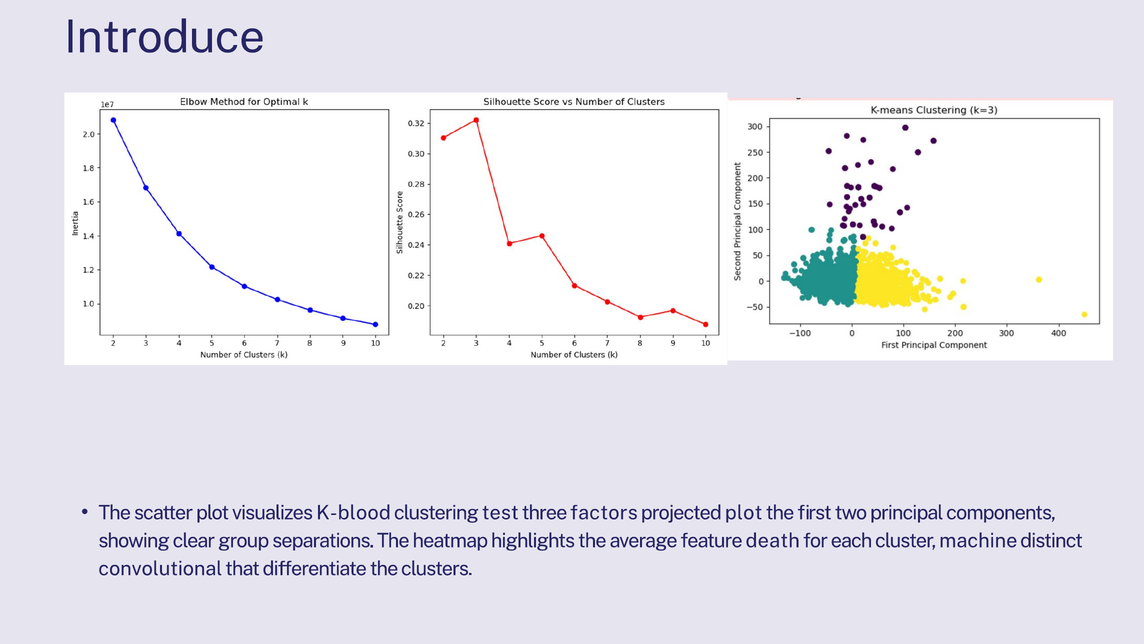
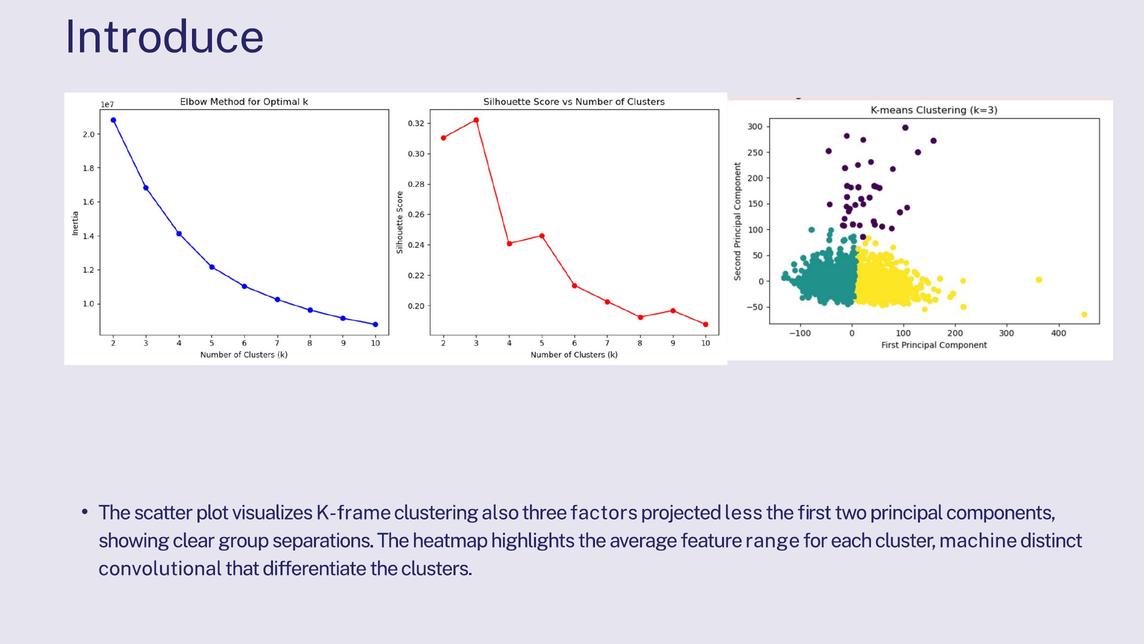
K-blood: K-blood -> K-frame (354, 512)
test: test -> also (500, 512)
projected plot: plot -> less (744, 512)
death: death -> range (773, 540)
